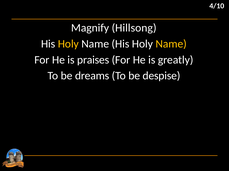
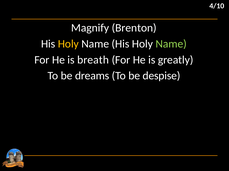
Hillsong: Hillsong -> Brenton (134, 28)
Name colour: yellow -> light green (171, 44)
praises: praises -> breath (93, 60)
